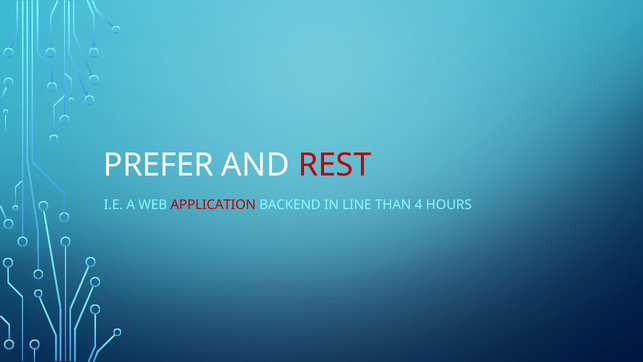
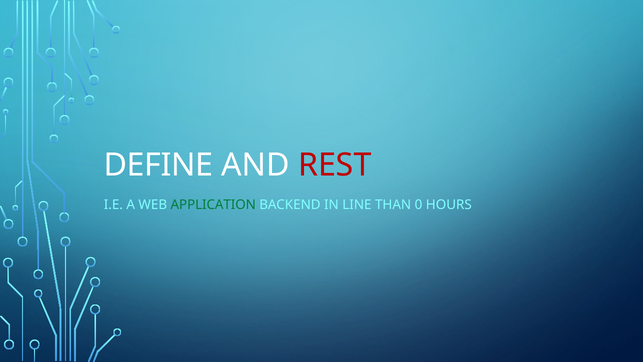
PREFER: PREFER -> DEFINE (159, 165)
APPLICATION colour: red -> green (213, 205)
4: 4 -> 0 (419, 205)
